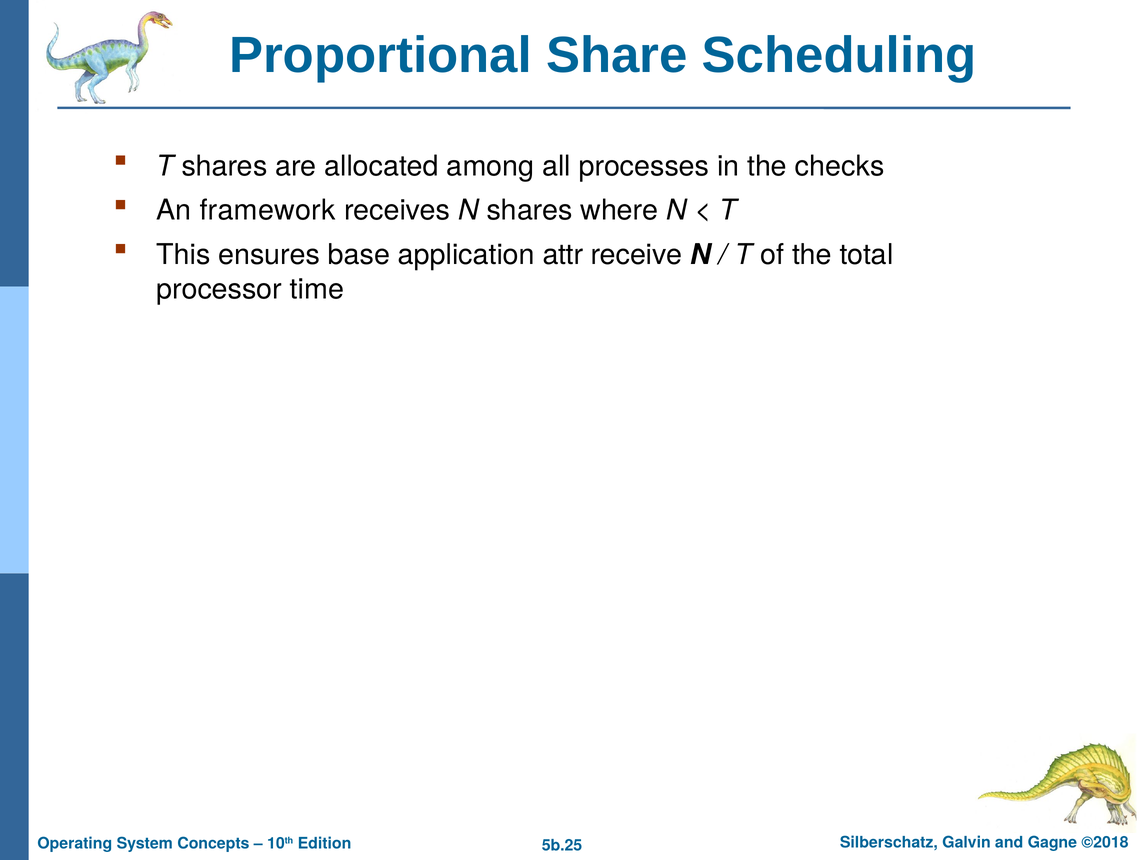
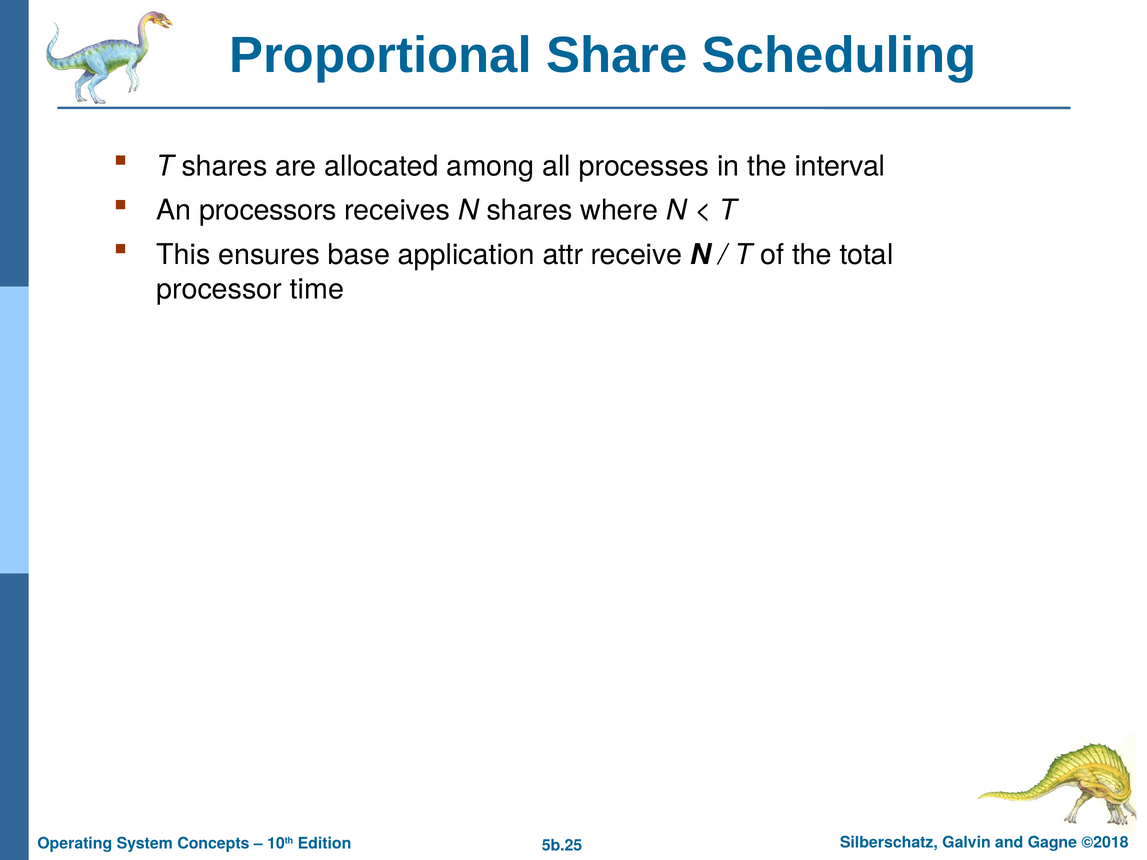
checks: checks -> interval (840, 166)
framework: framework -> processors (268, 211)
